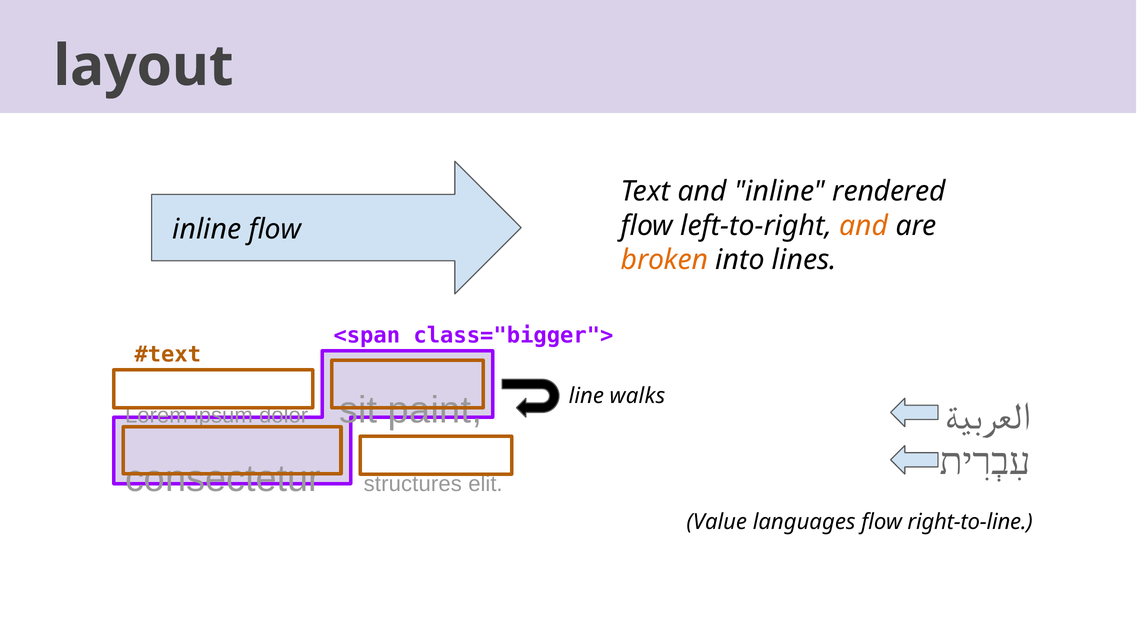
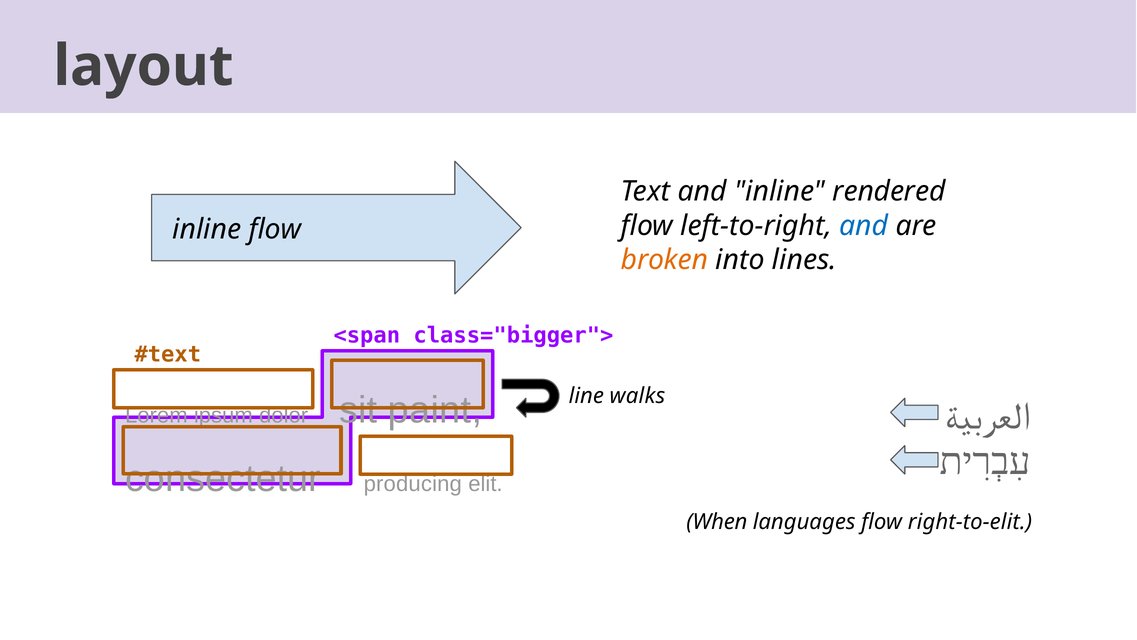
and colour: orange -> blue (864, 226)
structures: structures -> producing (413, 484)
Value: Value -> When (717, 522)
right-to-line: right-to-line -> right-to-elit (970, 522)
